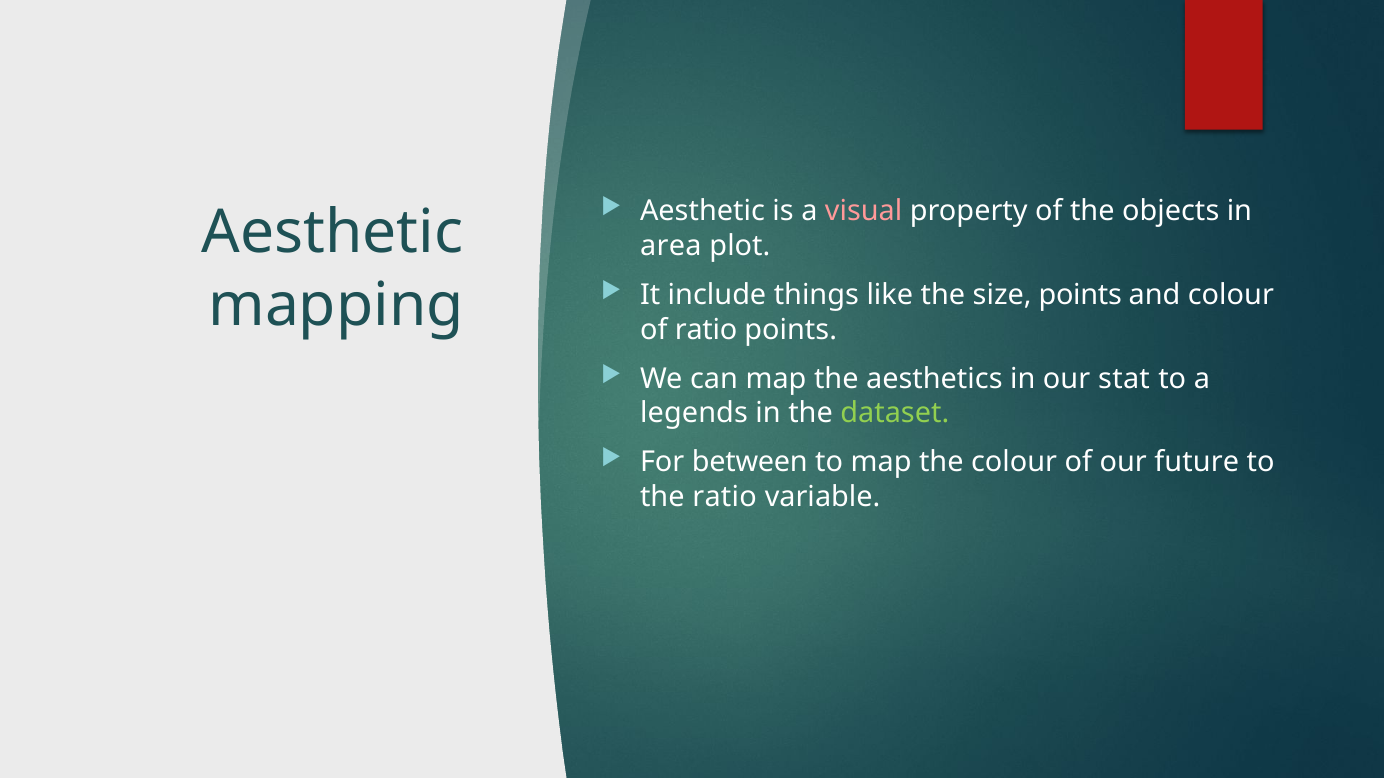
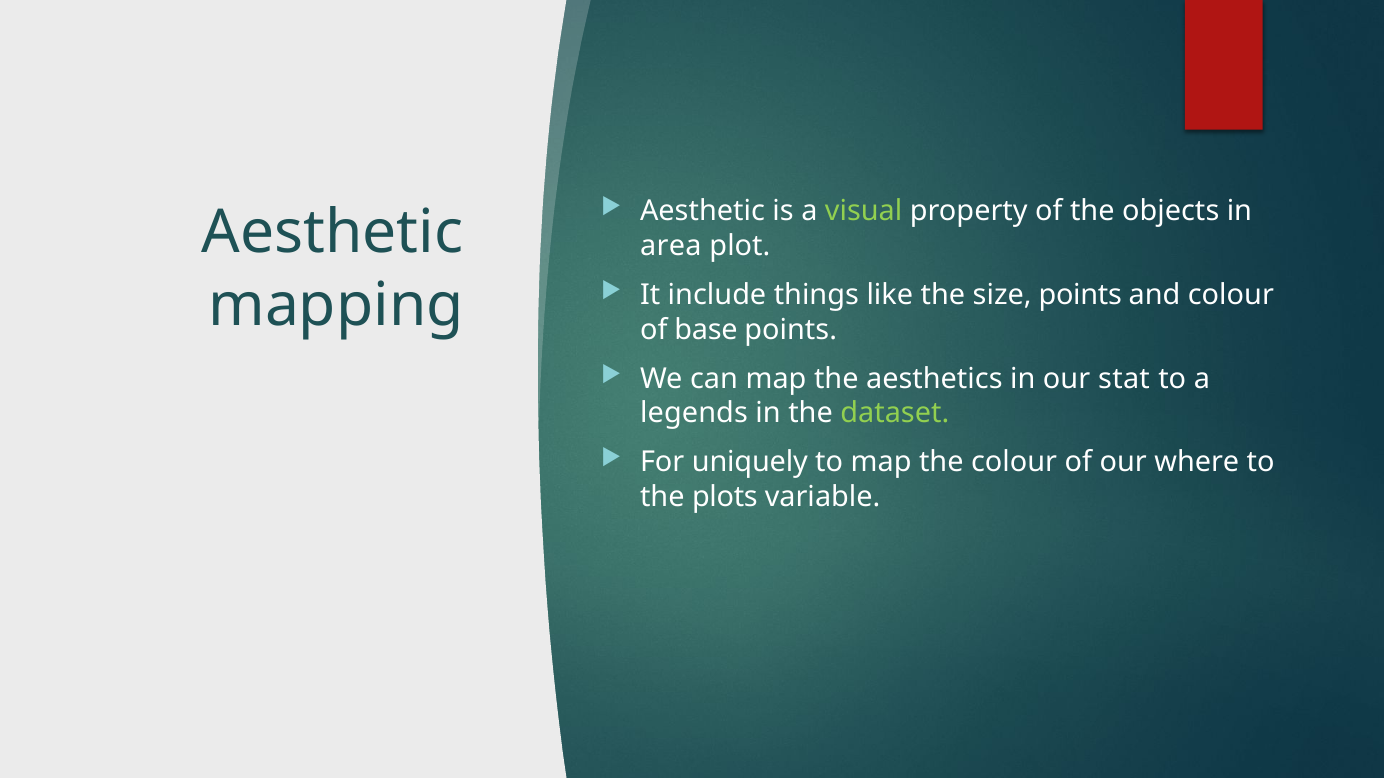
visual colour: pink -> light green (864, 211)
of ratio: ratio -> base (706, 330)
between: between -> uniquely (750, 463)
future: future -> where (1197, 463)
the ratio: ratio -> plots (725, 497)
